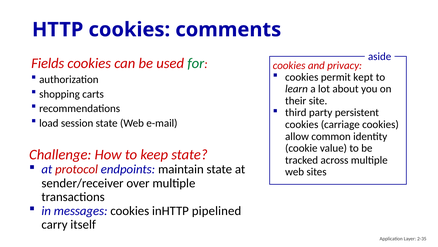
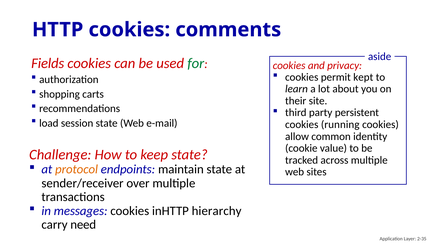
carriage: carriage -> running (340, 124)
protocol colour: red -> orange (77, 169)
pipelined: pipelined -> hierarchy (217, 210)
itself: itself -> need (83, 224)
